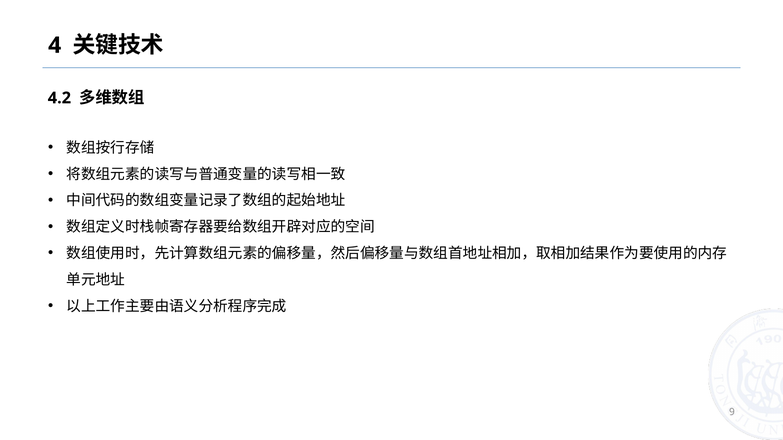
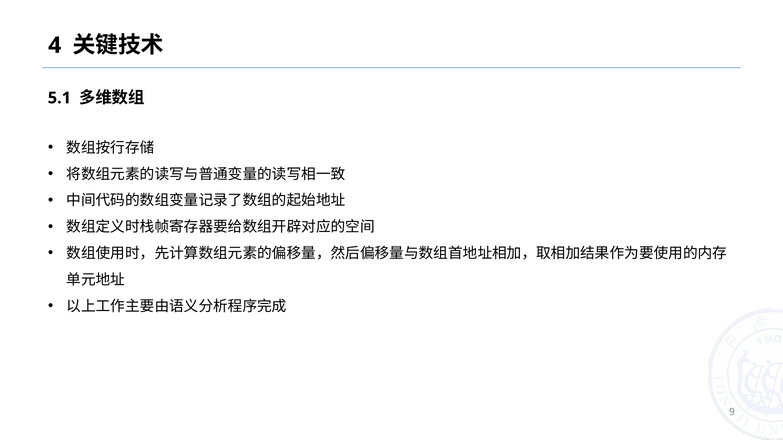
4.2: 4.2 -> 5.1 (59, 98)
